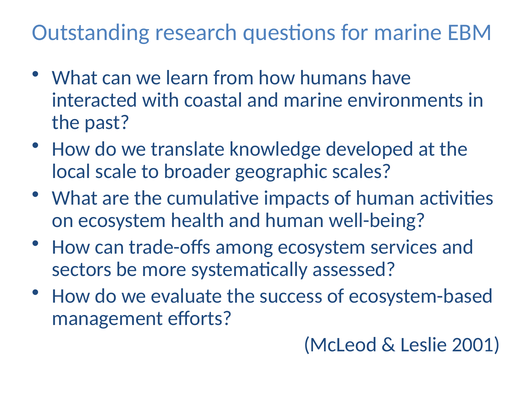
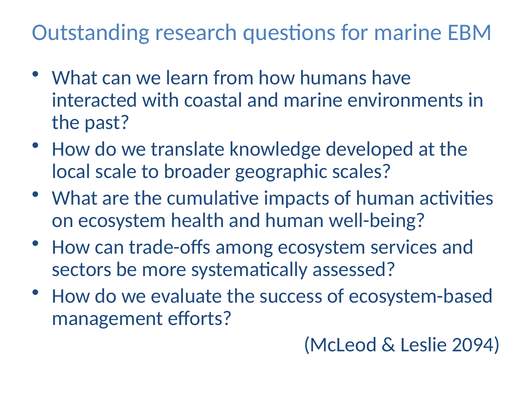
2001: 2001 -> 2094 (476, 345)
